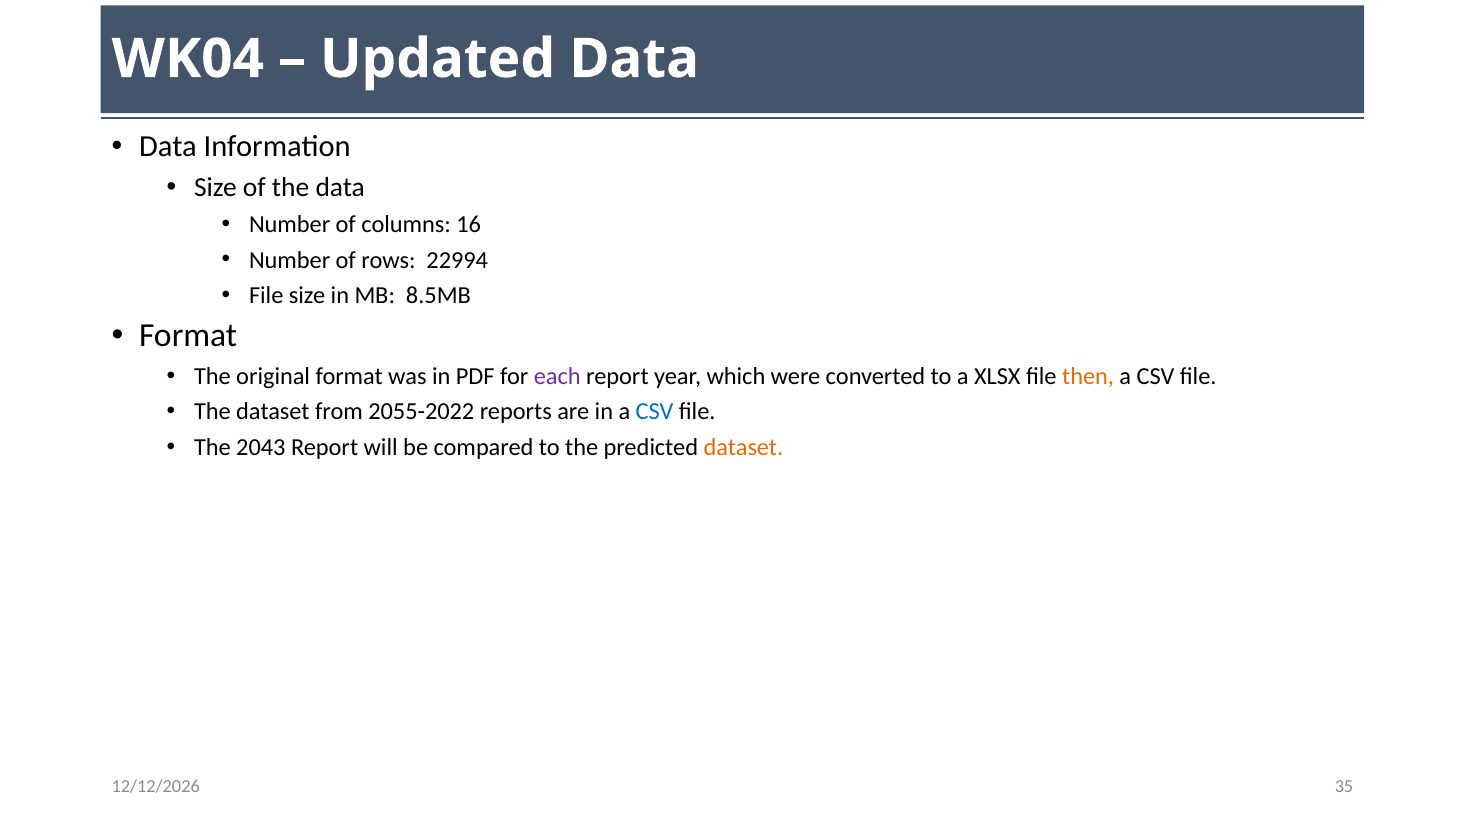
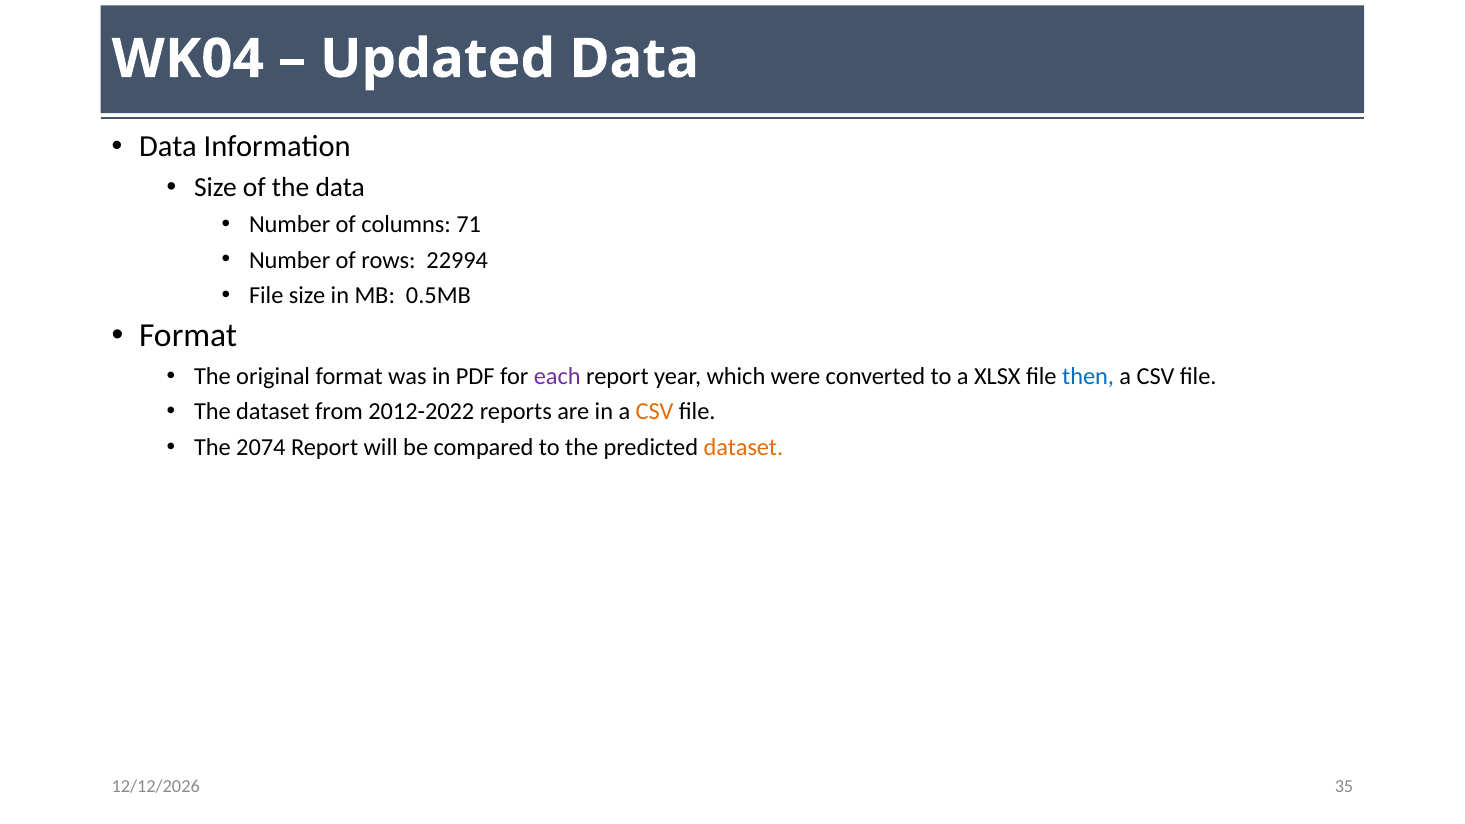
16: 16 -> 71 (469, 225)
8.5MB: 8.5MB -> 0.5MB (438, 295)
then colour: orange -> blue (1088, 376)
2055-2022: 2055-2022 -> 2012-2022 (421, 412)
CSV colour: blue -> orange (655, 412)
2043: 2043 -> 2074 (261, 447)
